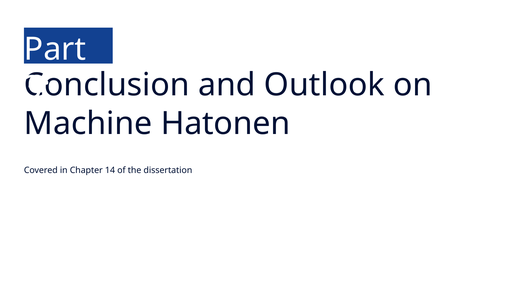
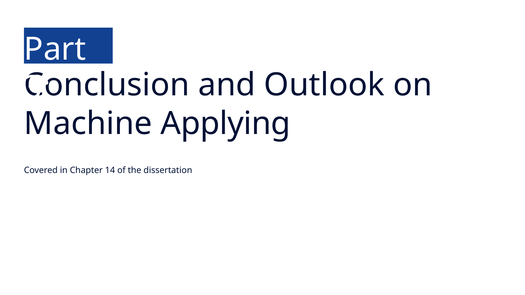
Hatonen: Hatonen -> Applying (226, 124)
